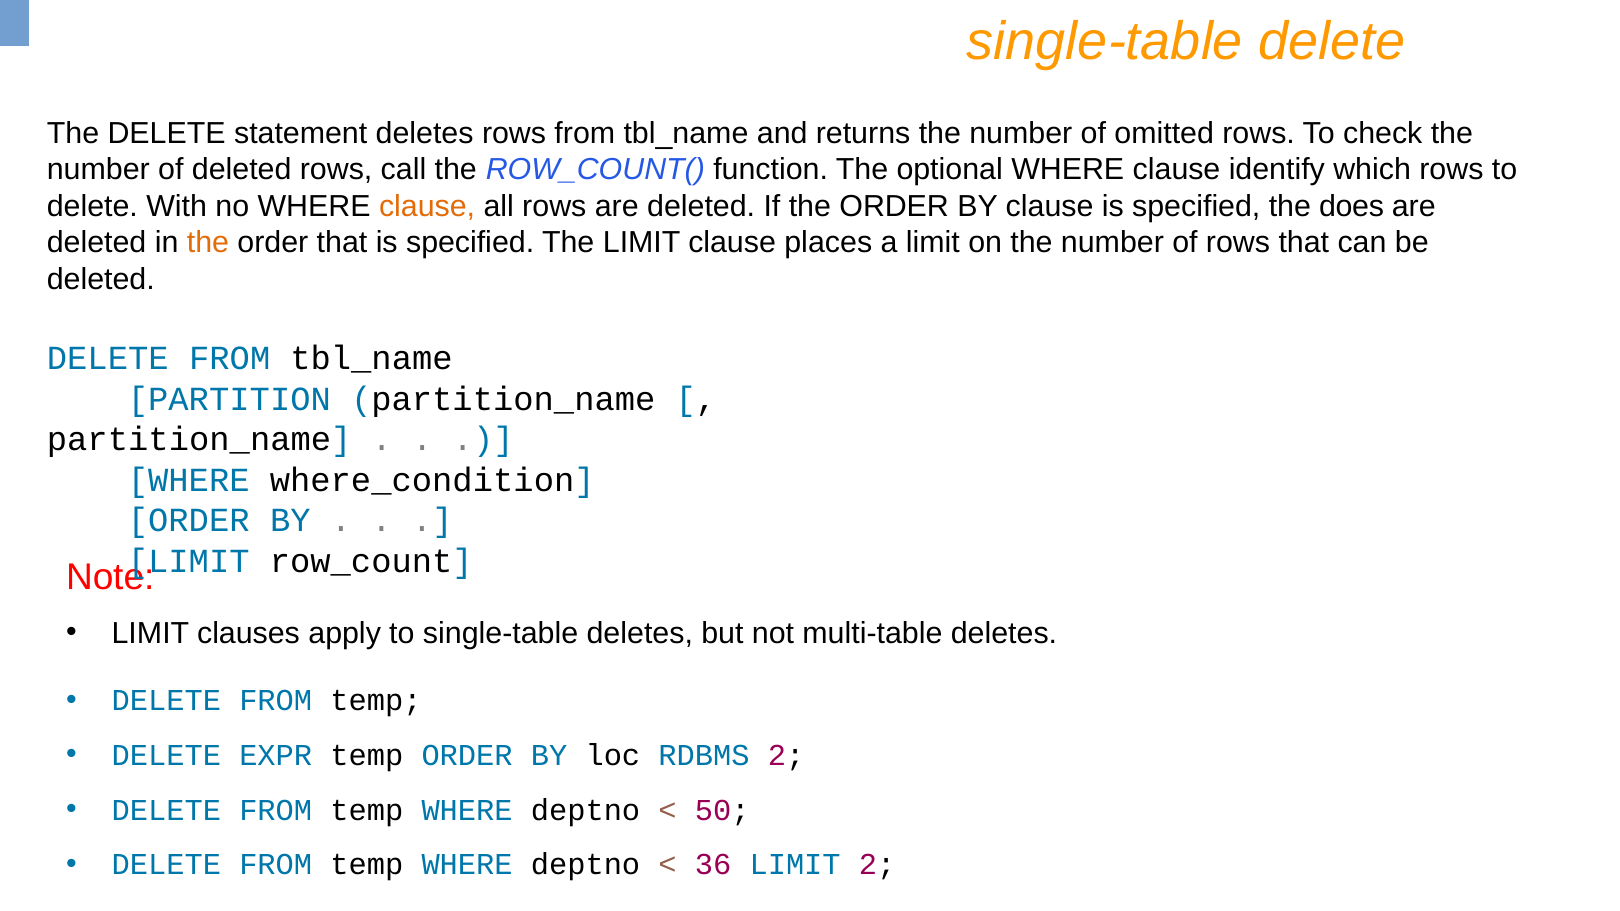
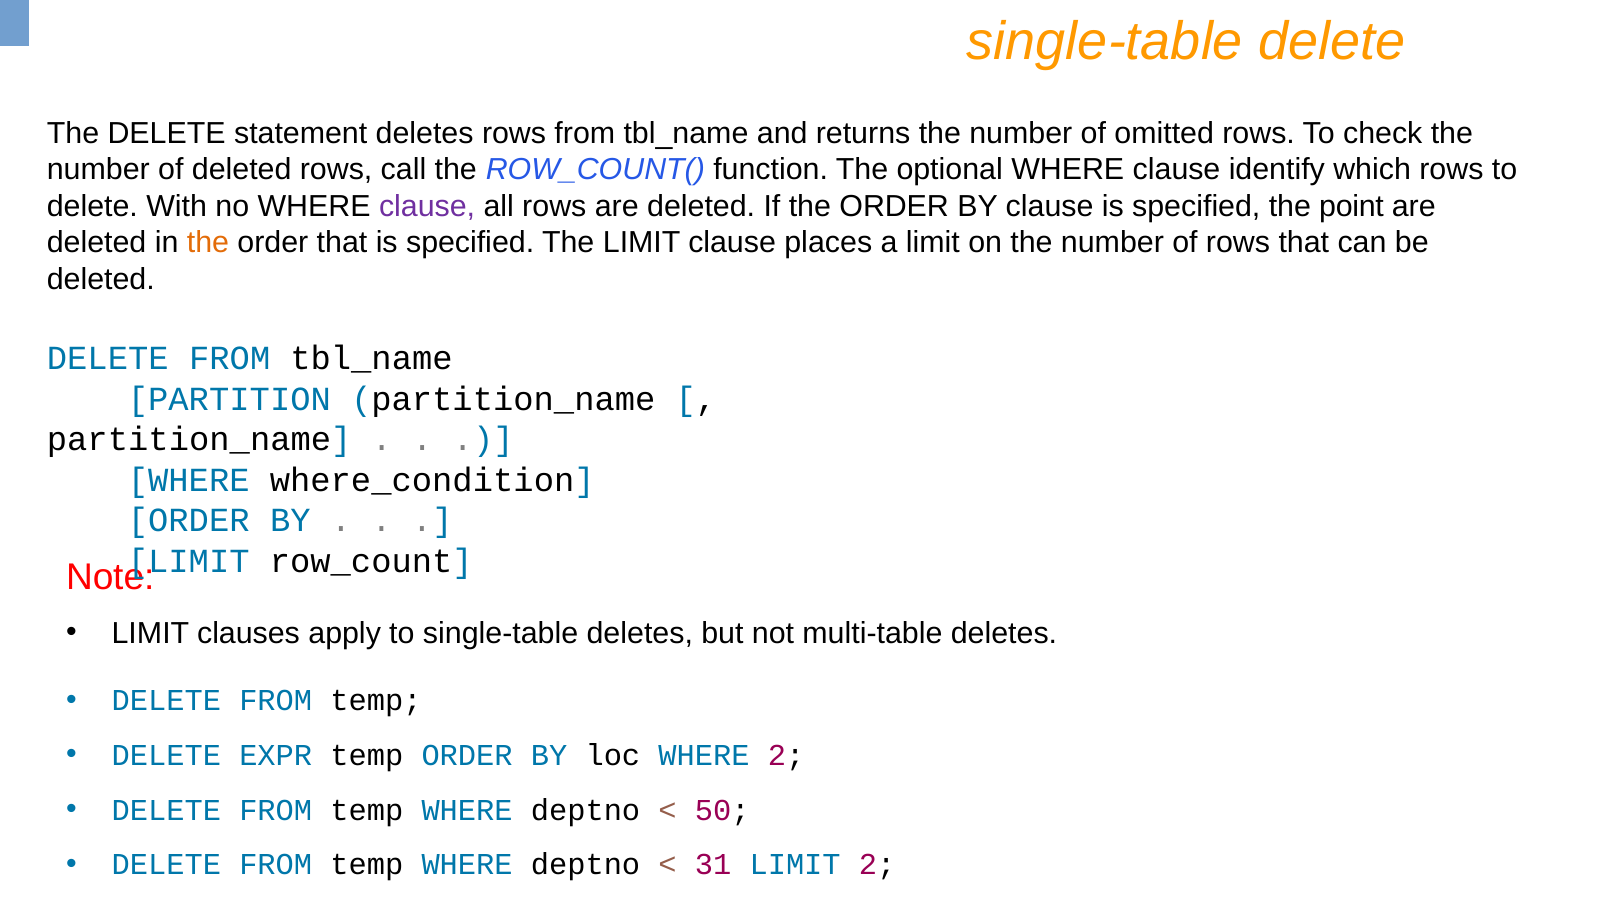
clause colour: orange -> purple (427, 206)
does: does -> point (1352, 206)
loc RDBMS: RDBMS -> WHERE (704, 756)
36: 36 -> 31 (713, 865)
